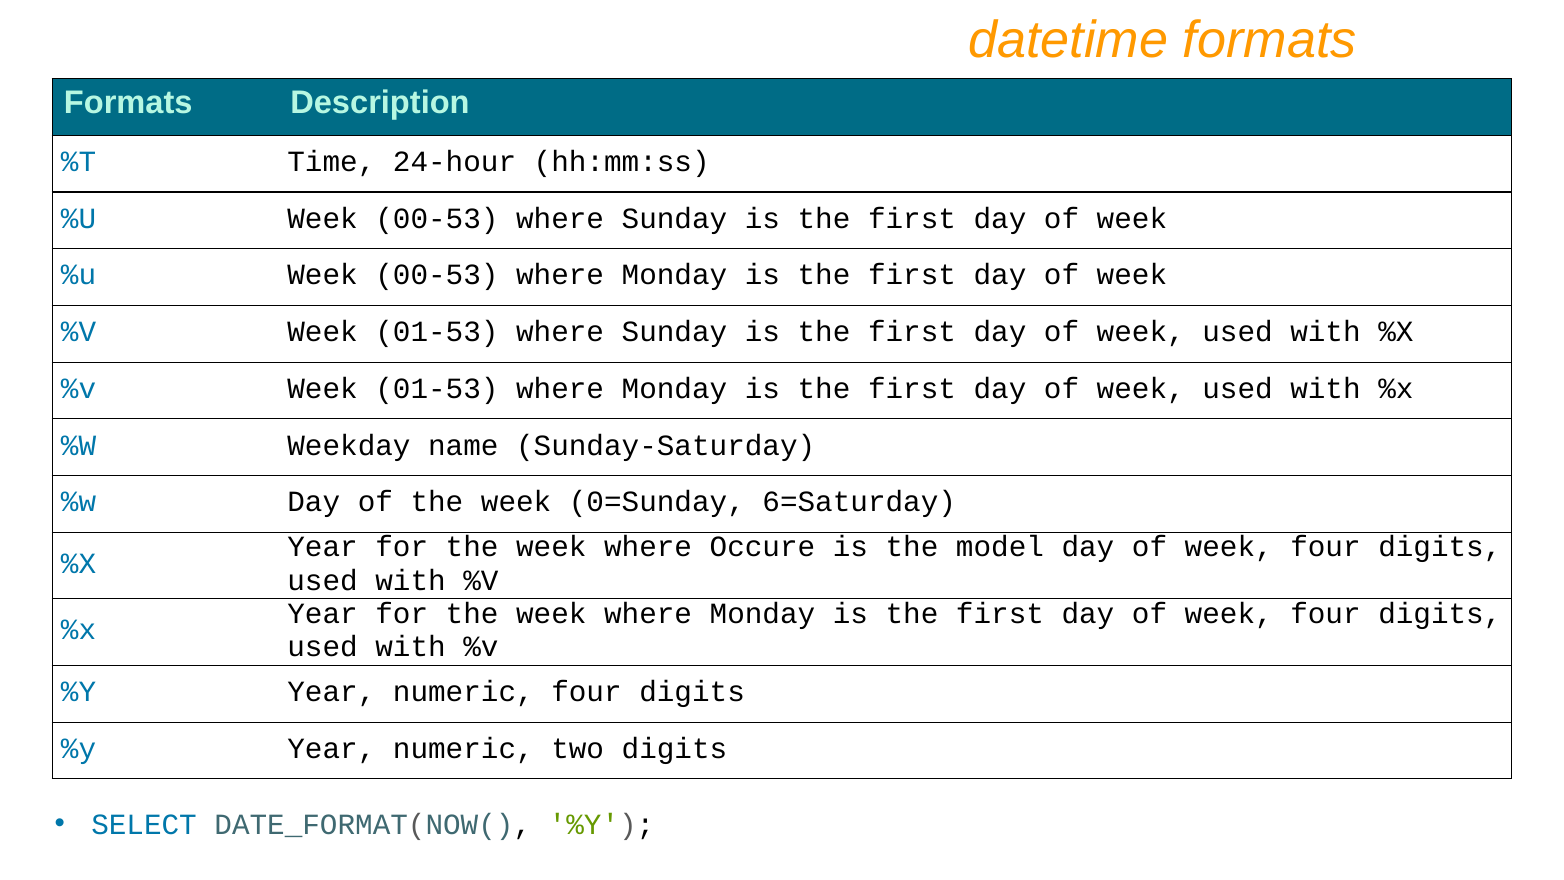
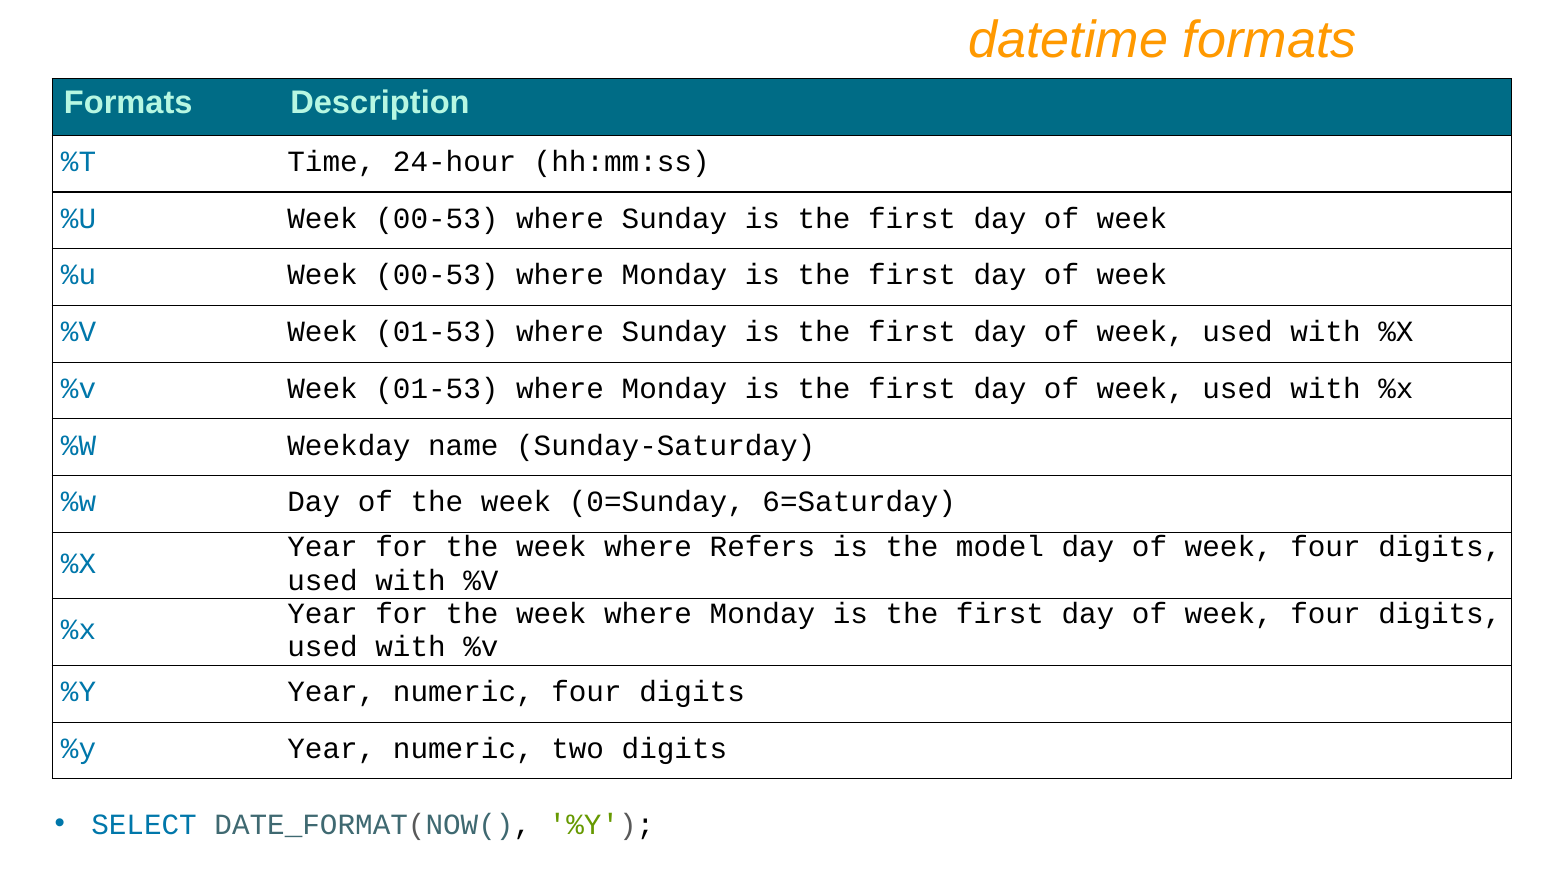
Occure: Occure -> Refers (762, 547)
